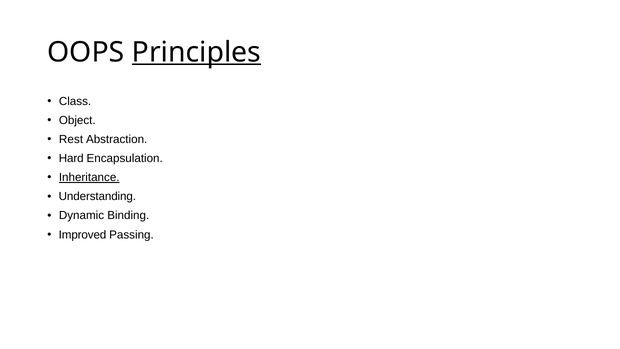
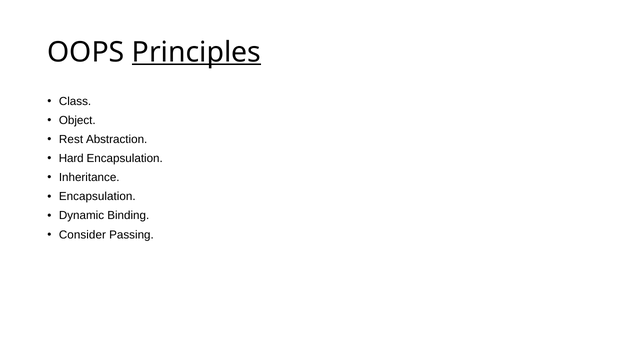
Inheritance underline: present -> none (89, 177)
Understanding: Understanding -> Encapsulation (97, 196)
Improved: Improved -> Consider (82, 235)
